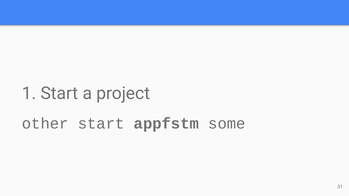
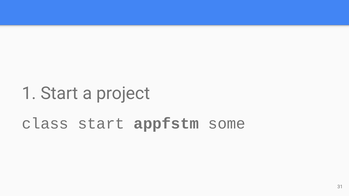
other: other -> class (45, 124)
